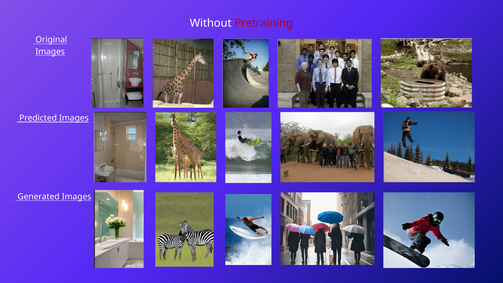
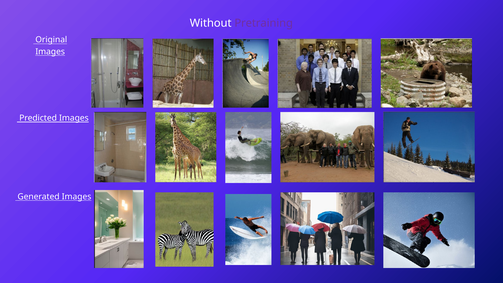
Pretraining colour: red -> purple (264, 23)
